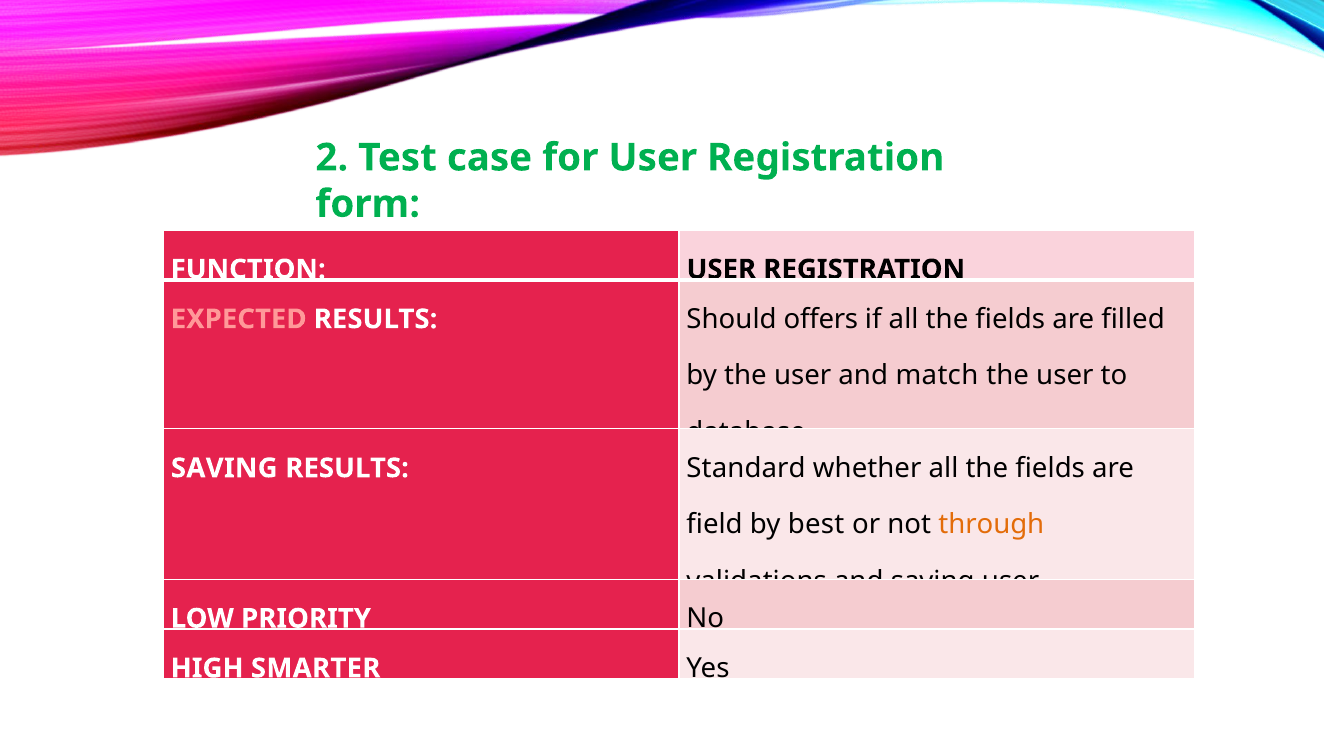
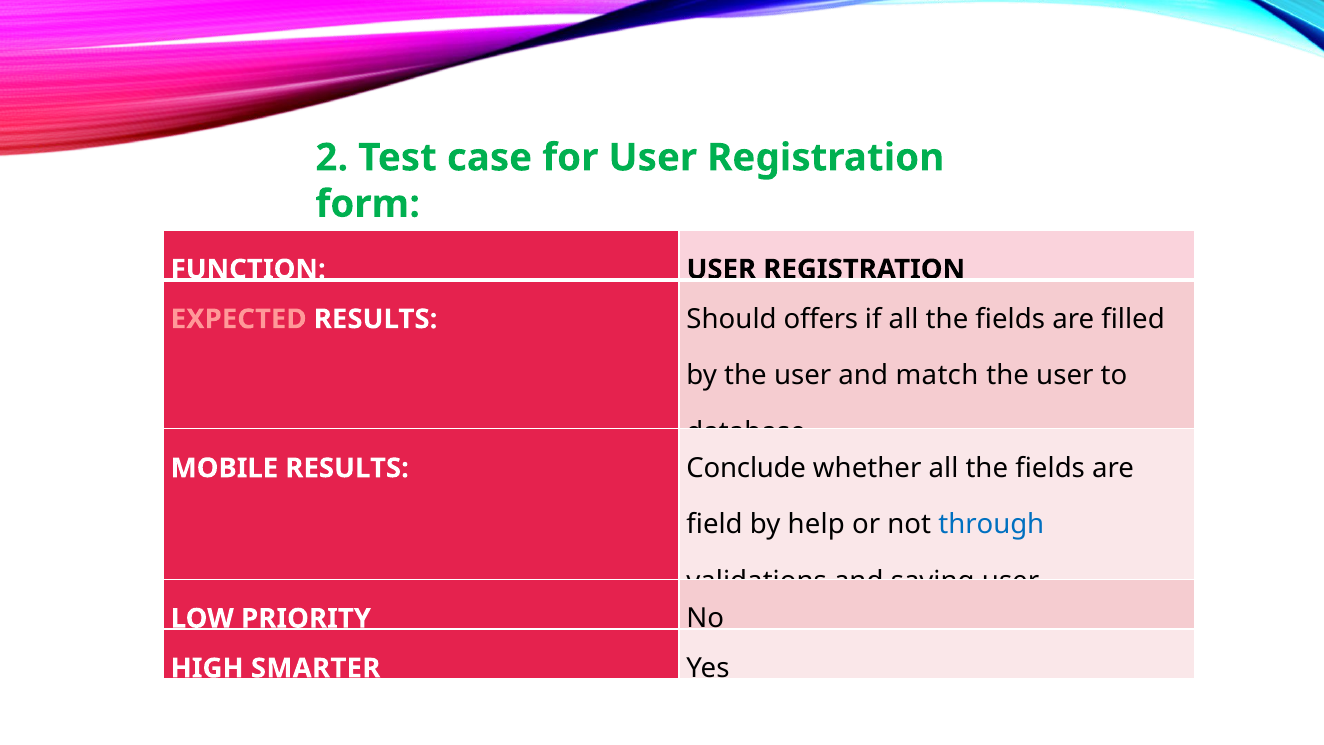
SAVING: SAVING -> MOBILE (224, 468)
Standard: Standard -> Conclude (746, 468)
best: best -> help (816, 525)
through colour: orange -> blue (991, 525)
